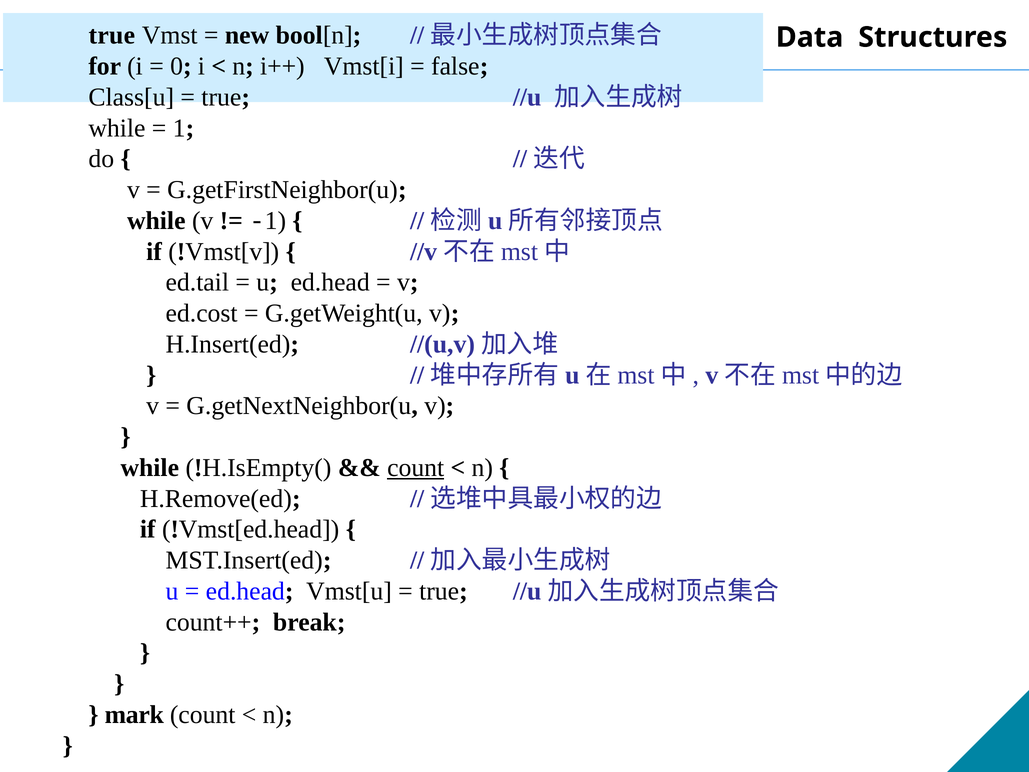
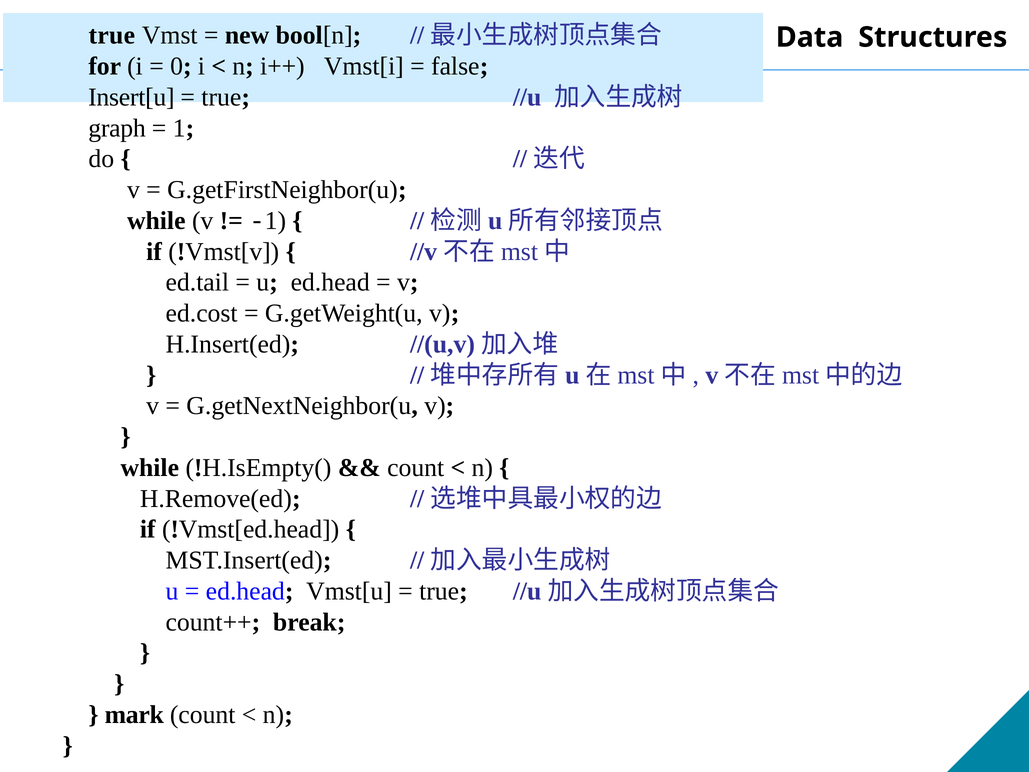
Class[u: Class[u -> Insert[u (131, 97)
while: while -> graph (117, 128)
count underline: present -> none (416, 468)
